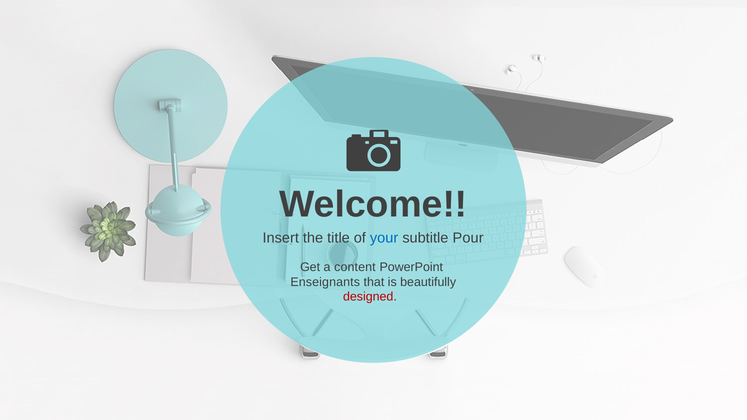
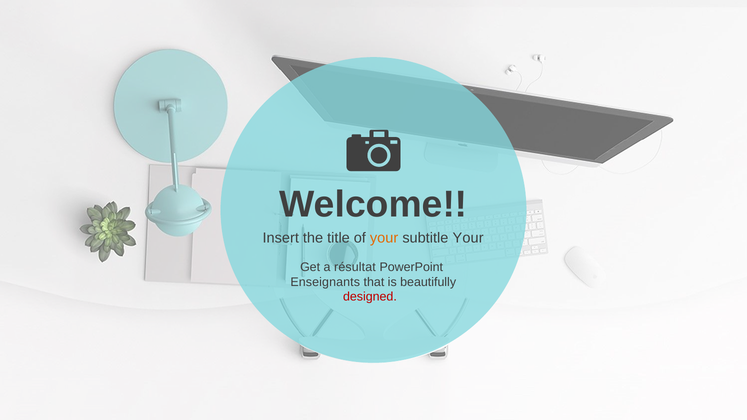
your colour: blue -> orange (384, 238)
subtitle Pour: Pour -> Your (468, 238)
content: content -> résultat (355, 267)
